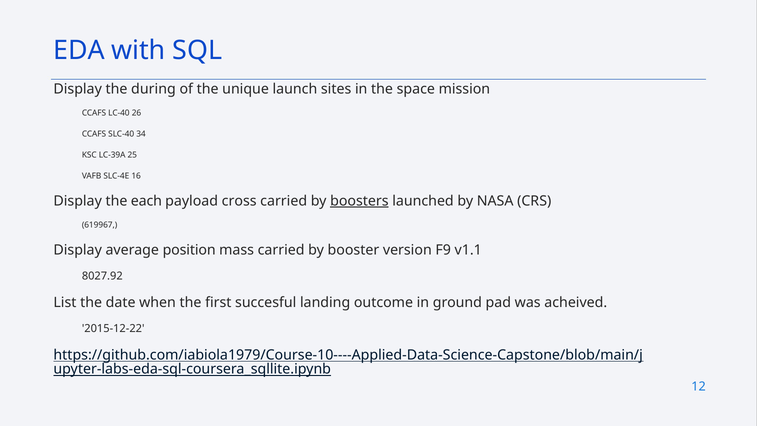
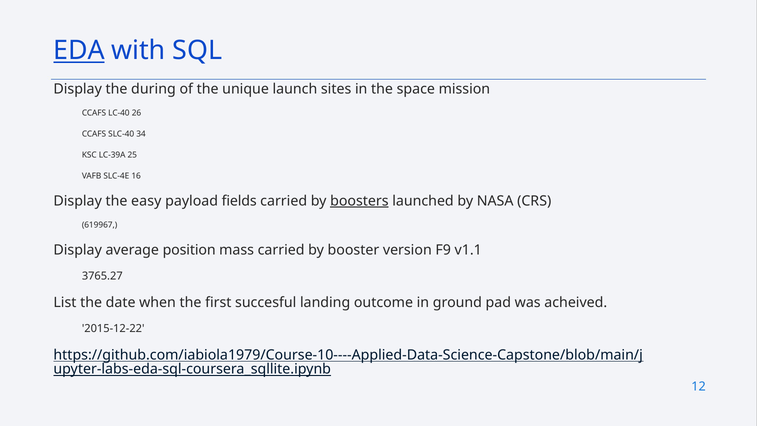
EDA underline: none -> present (79, 51)
each: each -> easy (146, 201)
cross: cross -> fields (239, 201)
8027.92: 8027.92 -> 3765.27 (102, 276)
